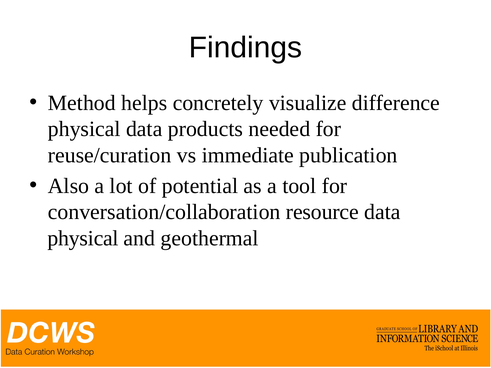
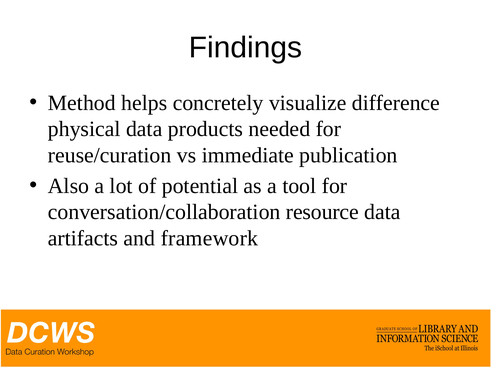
physical: physical -> artifacts (83, 238)
geothermal: geothermal -> framework (209, 238)
